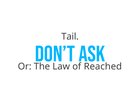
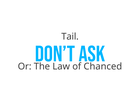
Reached: Reached -> Chanced (103, 66)
